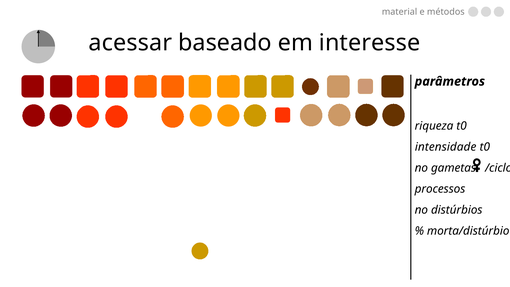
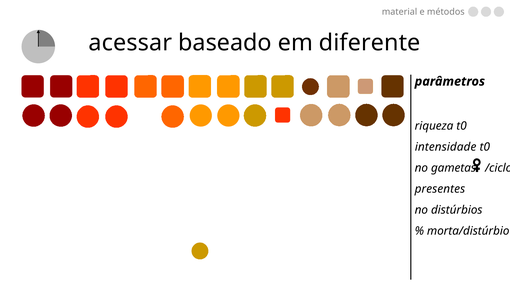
interesse: interesse -> diferente (370, 43)
processos: processos -> presentes (440, 189)
